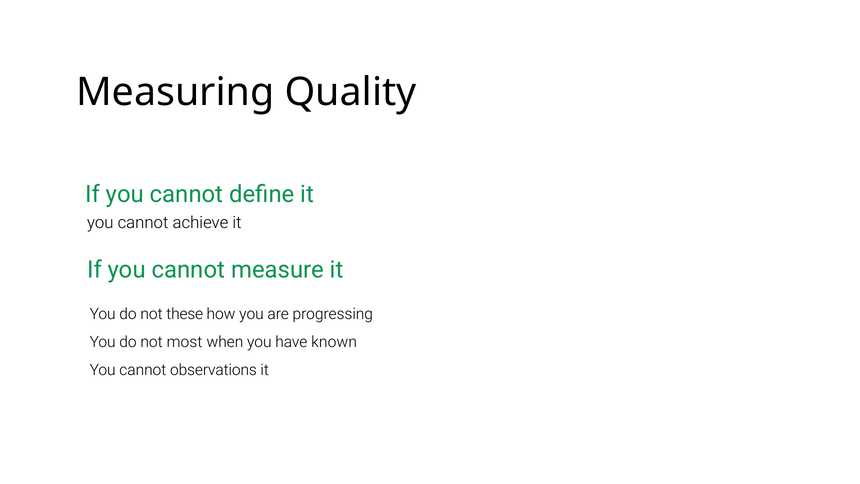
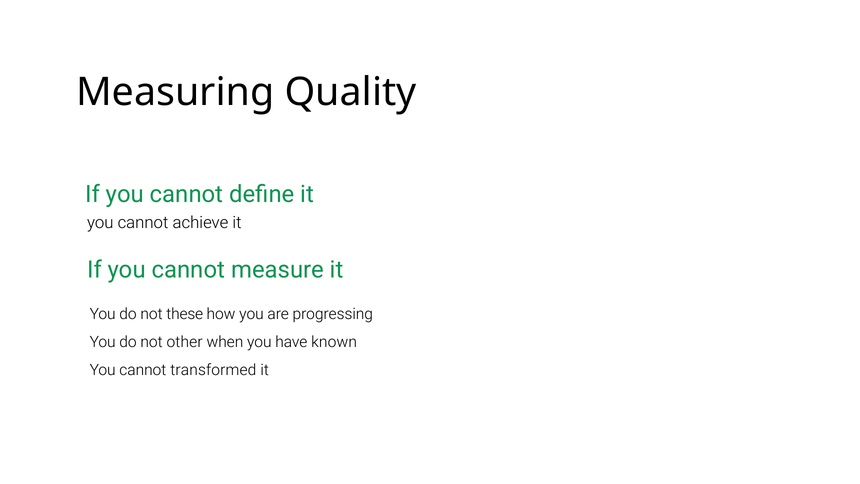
most: most -> other (185, 342)
observations: observations -> transformed (213, 370)
